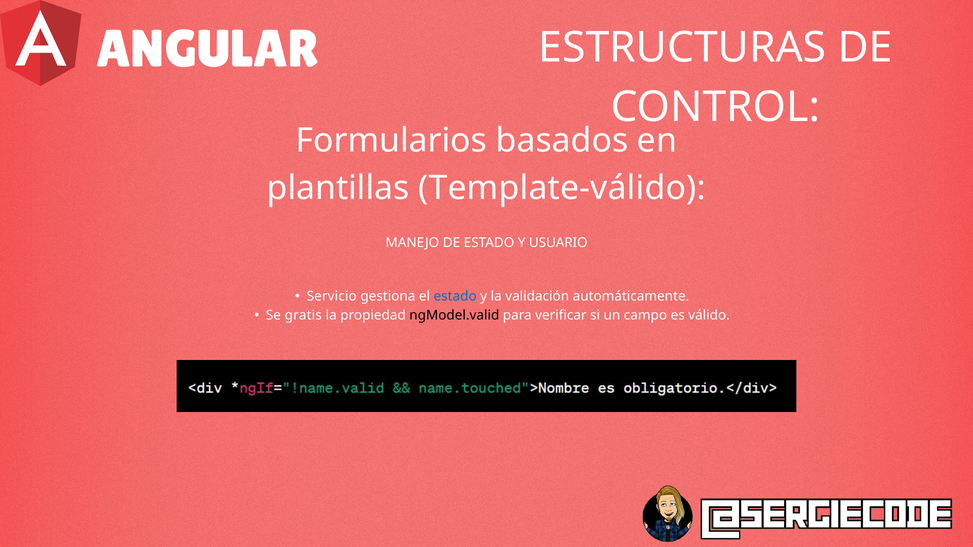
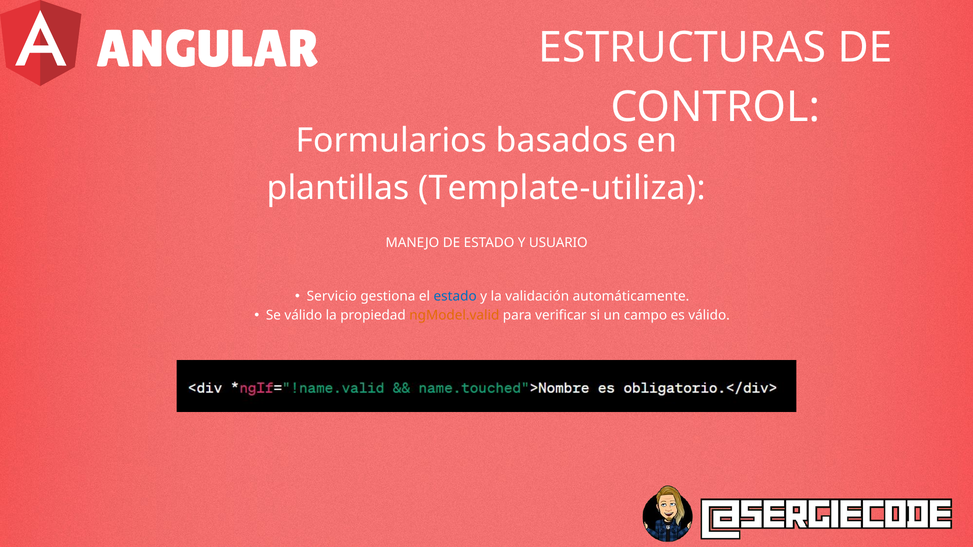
Template-válido: Template-válido -> Template-utiliza (562, 188)
Se gratis: gratis -> válido (303, 316)
ngModel.valid colour: black -> orange (454, 316)
